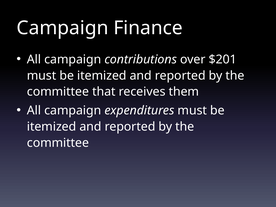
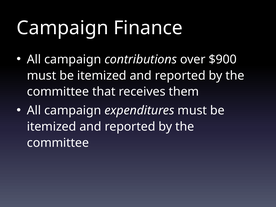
$201: $201 -> $900 (223, 59)
